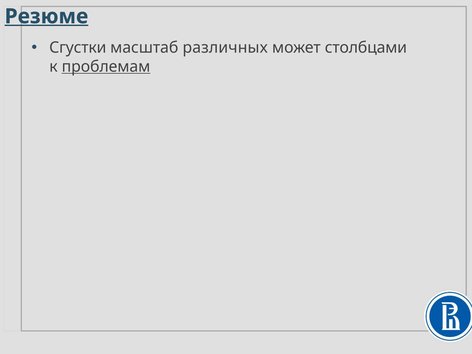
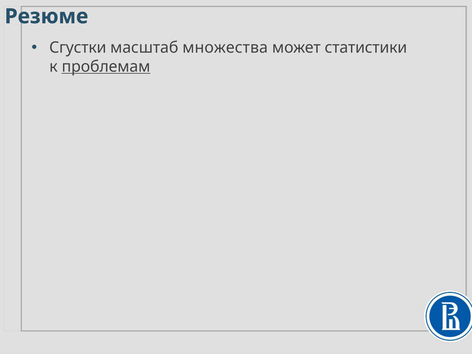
Резюме underline: present -> none (46, 16)
различных: различных -> множества (225, 48)
столбцами: столбцами -> статистики (366, 48)
